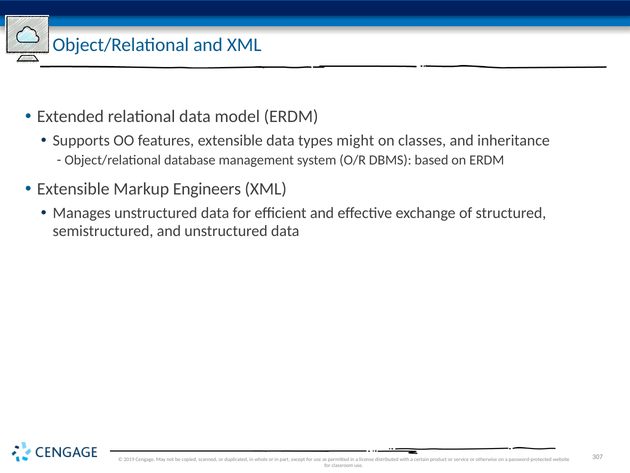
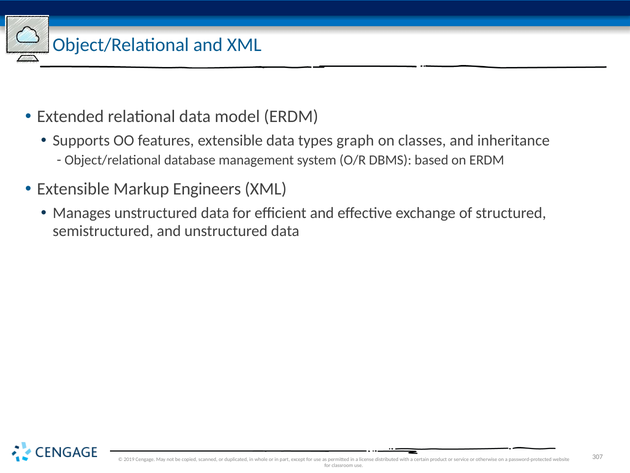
might: might -> graph (355, 140)
